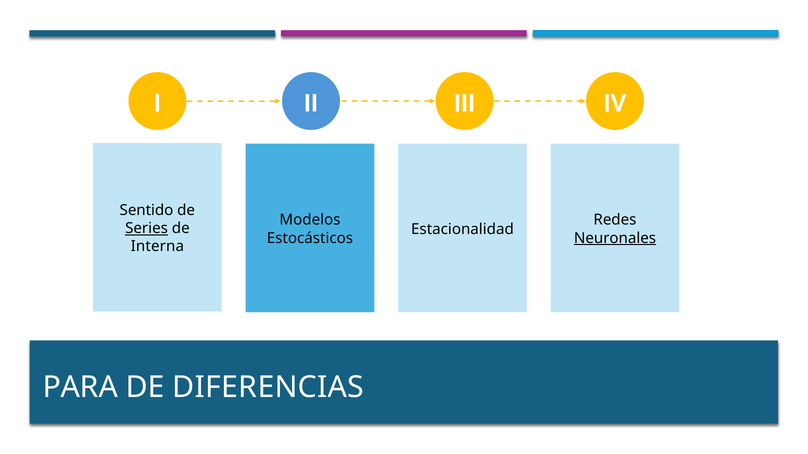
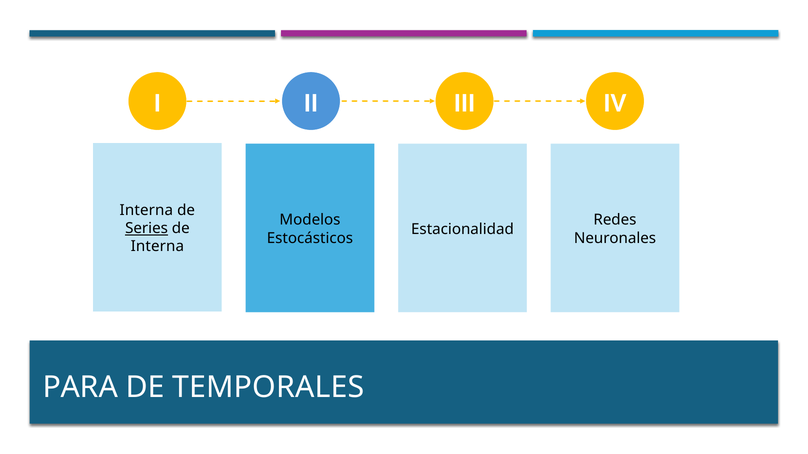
Sentido: Sentido -> Interna (146, 210)
Neuronales underline: present -> none (615, 238)
DIFERENCIAS: DIFERENCIAS -> TEMPORALES (268, 388)
